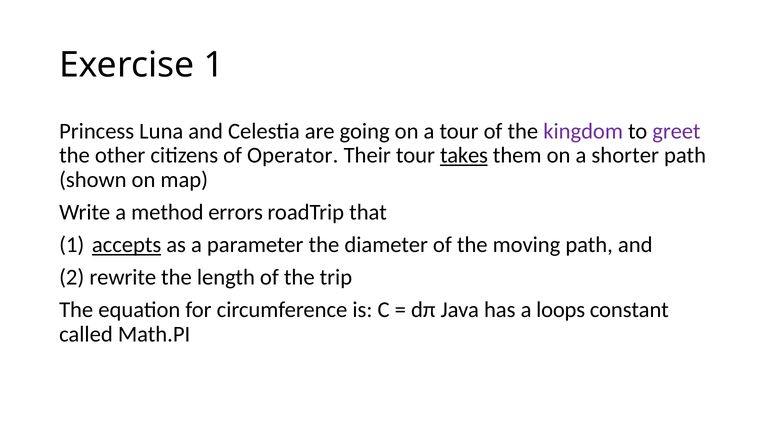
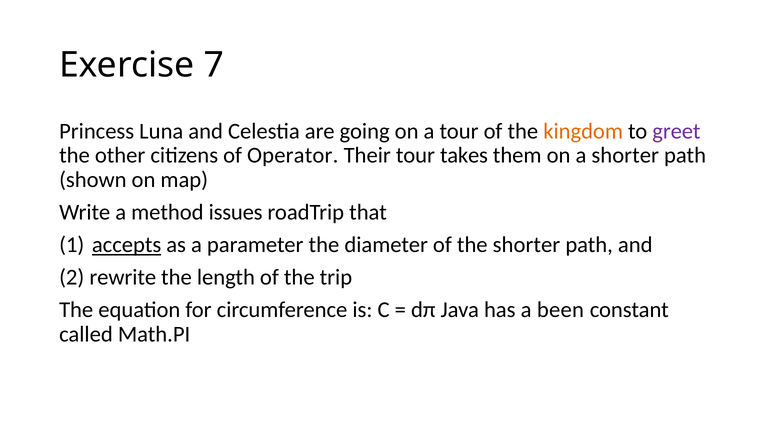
Exercise 1: 1 -> 7 (214, 65)
kingdom colour: purple -> orange (583, 131)
takes underline: present -> none (464, 156)
errors: errors -> issues (236, 213)
the moving: moving -> shorter (526, 245)
loops: loops -> been (560, 310)
